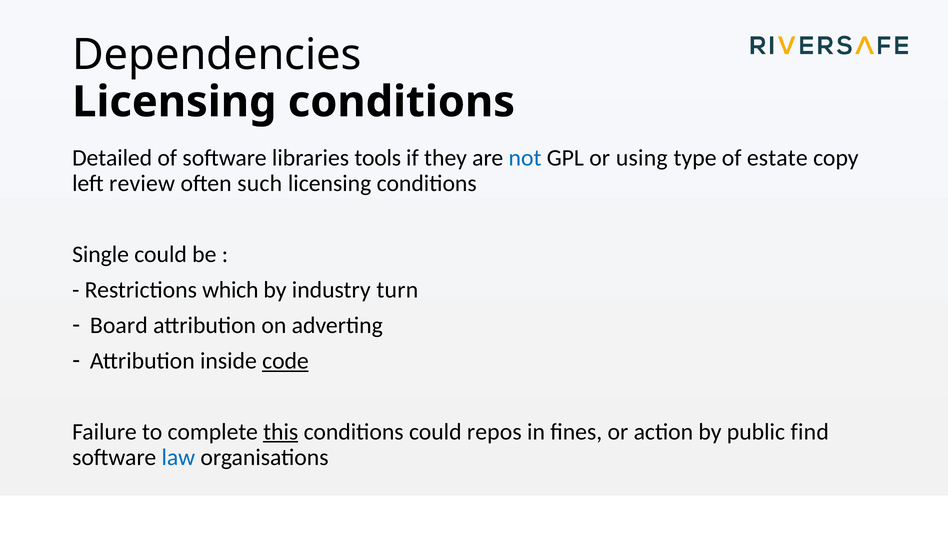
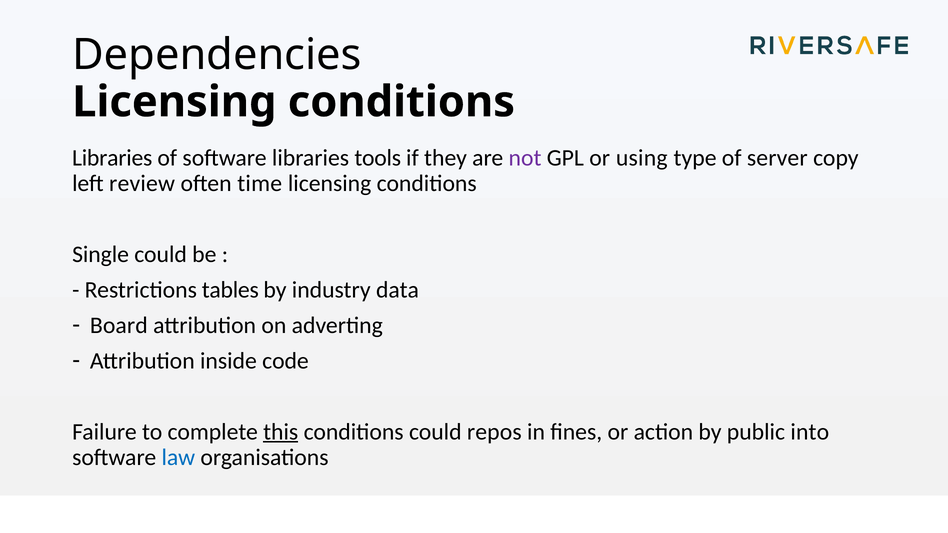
Detailed: Detailed -> Libraries (112, 158)
not colour: blue -> purple (525, 158)
estate: estate -> server (777, 158)
such: such -> time (260, 184)
which: which -> tables (230, 290)
turn: turn -> data (397, 290)
code underline: present -> none (285, 361)
find: find -> into (810, 432)
